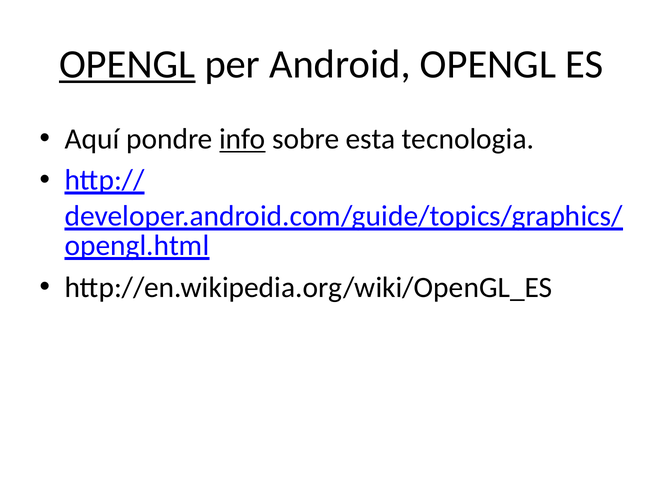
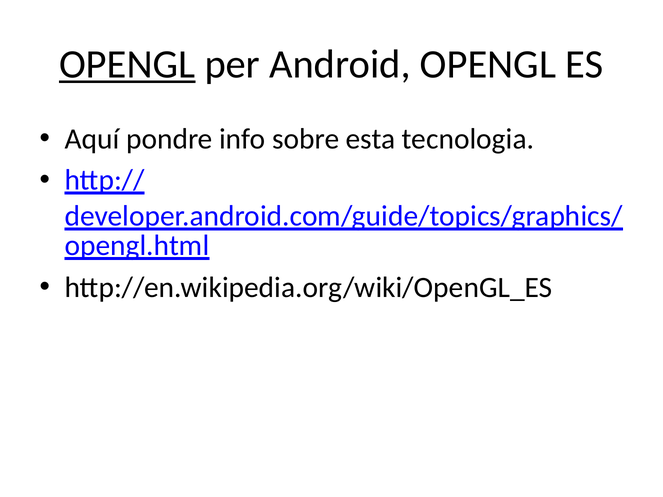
info underline: present -> none (242, 139)
